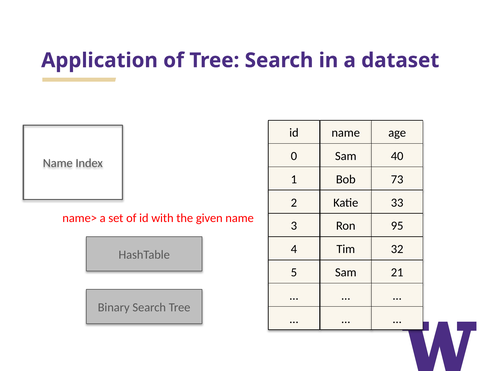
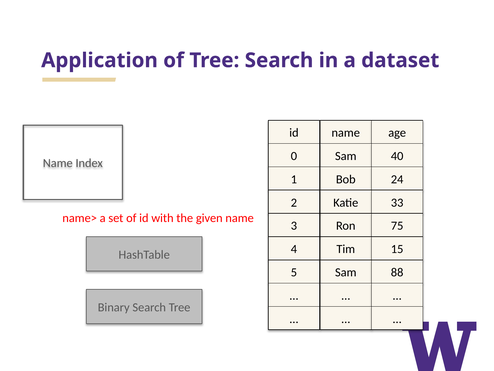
73: 73 -> 24 (397, 179)
95: 95 -> 75 (397, 226)
32: 32 -> 15 (397, 249)
21: 21 -> 88 (397, 272)
